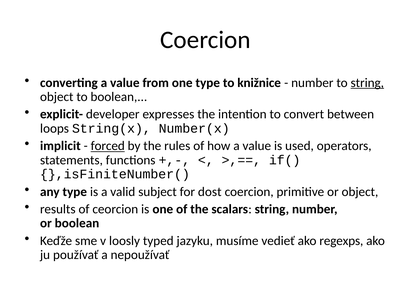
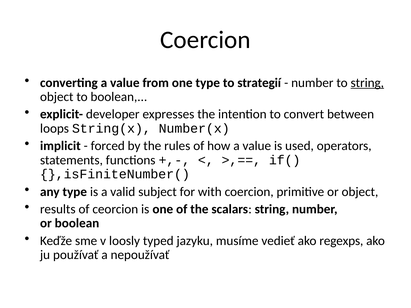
knižnice: knižnice -> strategií (259, 83)
forced underline: present -> none (108, 146)
dost: dost -> with (210, 192)
